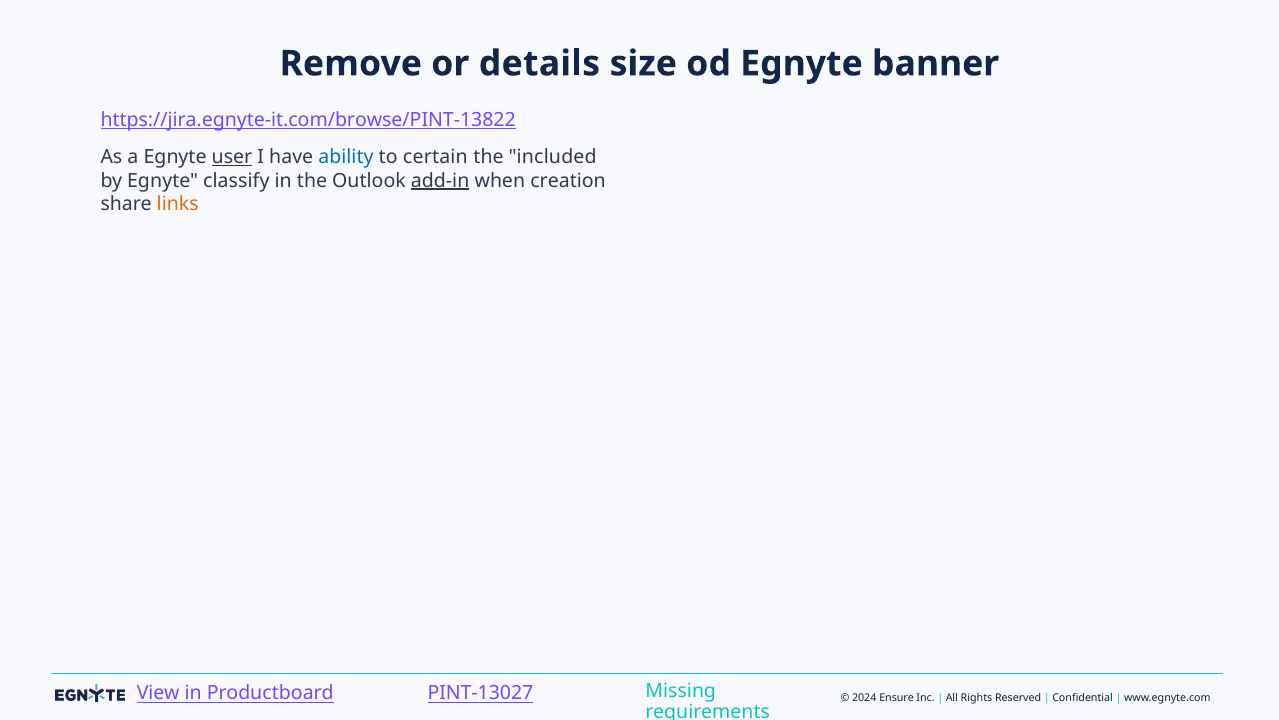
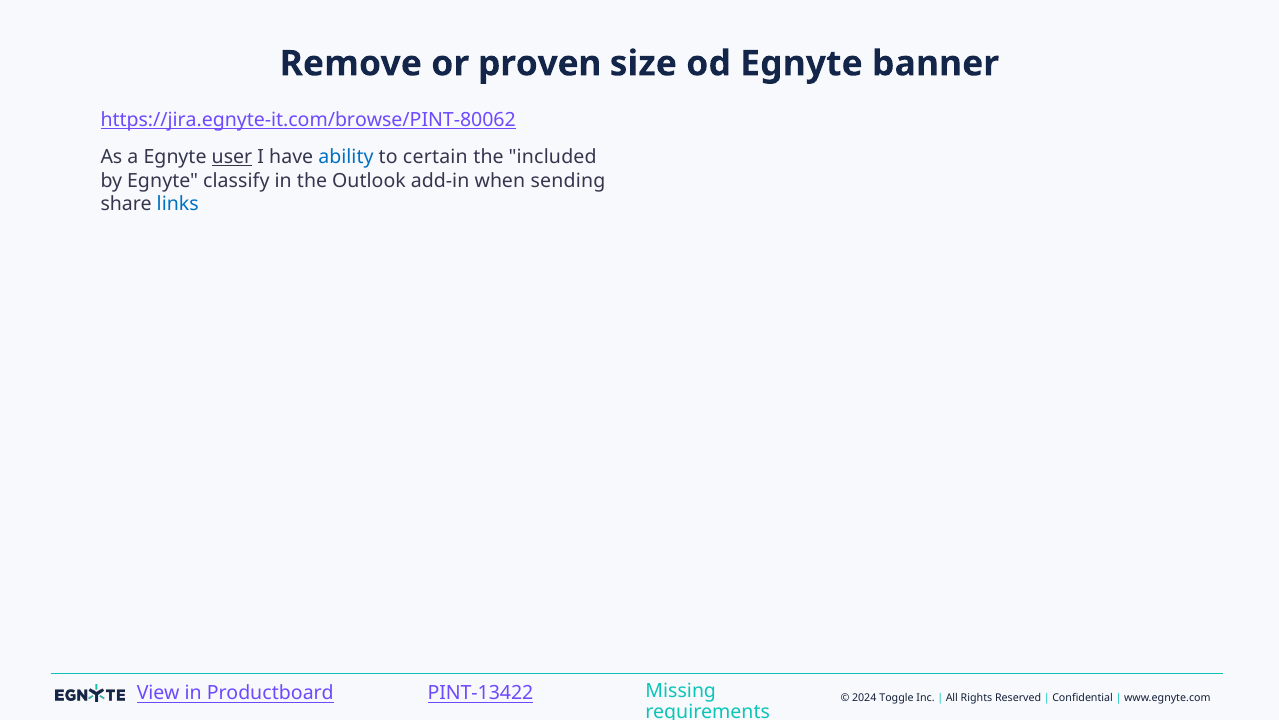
details: details -> proven (540, 64)
https://jira.egnyte-it.com/browse/PINT-13822: https://jira.egnyte-it.com/browse/PINT-13822 -> https://jira.egnyte-it.com/browse/PINT-80062 (308, 120)
add-in underline: present -> none (440, 181)
creation: creation -> sending (568, 181)
links colour: orange -> blue (178, 204)
PINT-13027: PINT-13027 -> PINT-13422 (480, 693)
Ensure: Ensure -> Toggle (897, 698)
